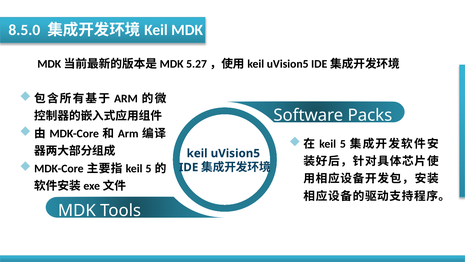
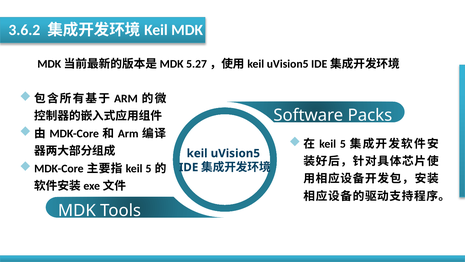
8.5.0: 8.5.0 -> 3.6.2 (24, 30)
